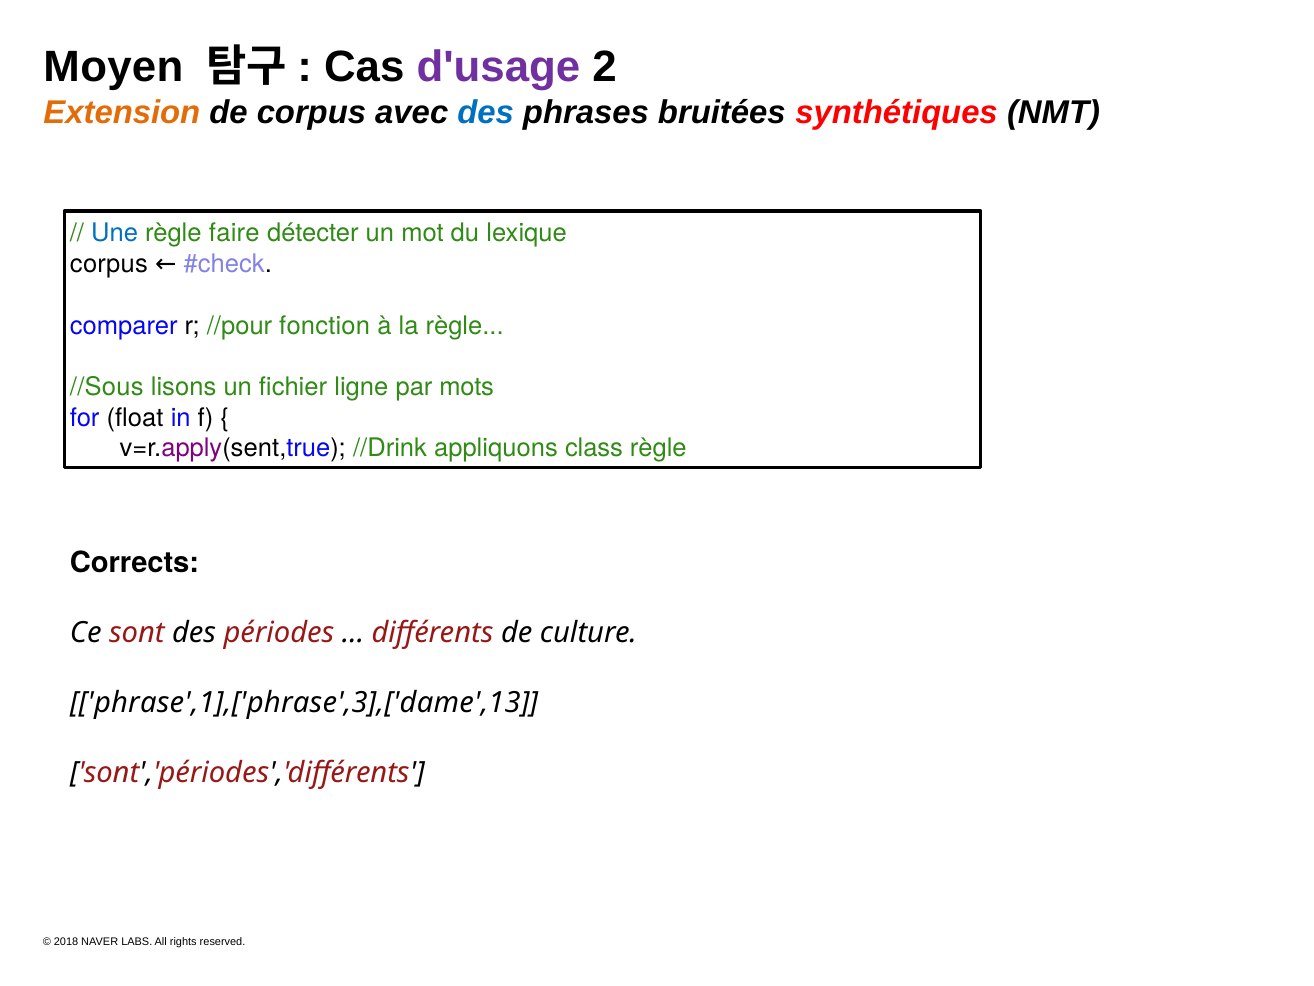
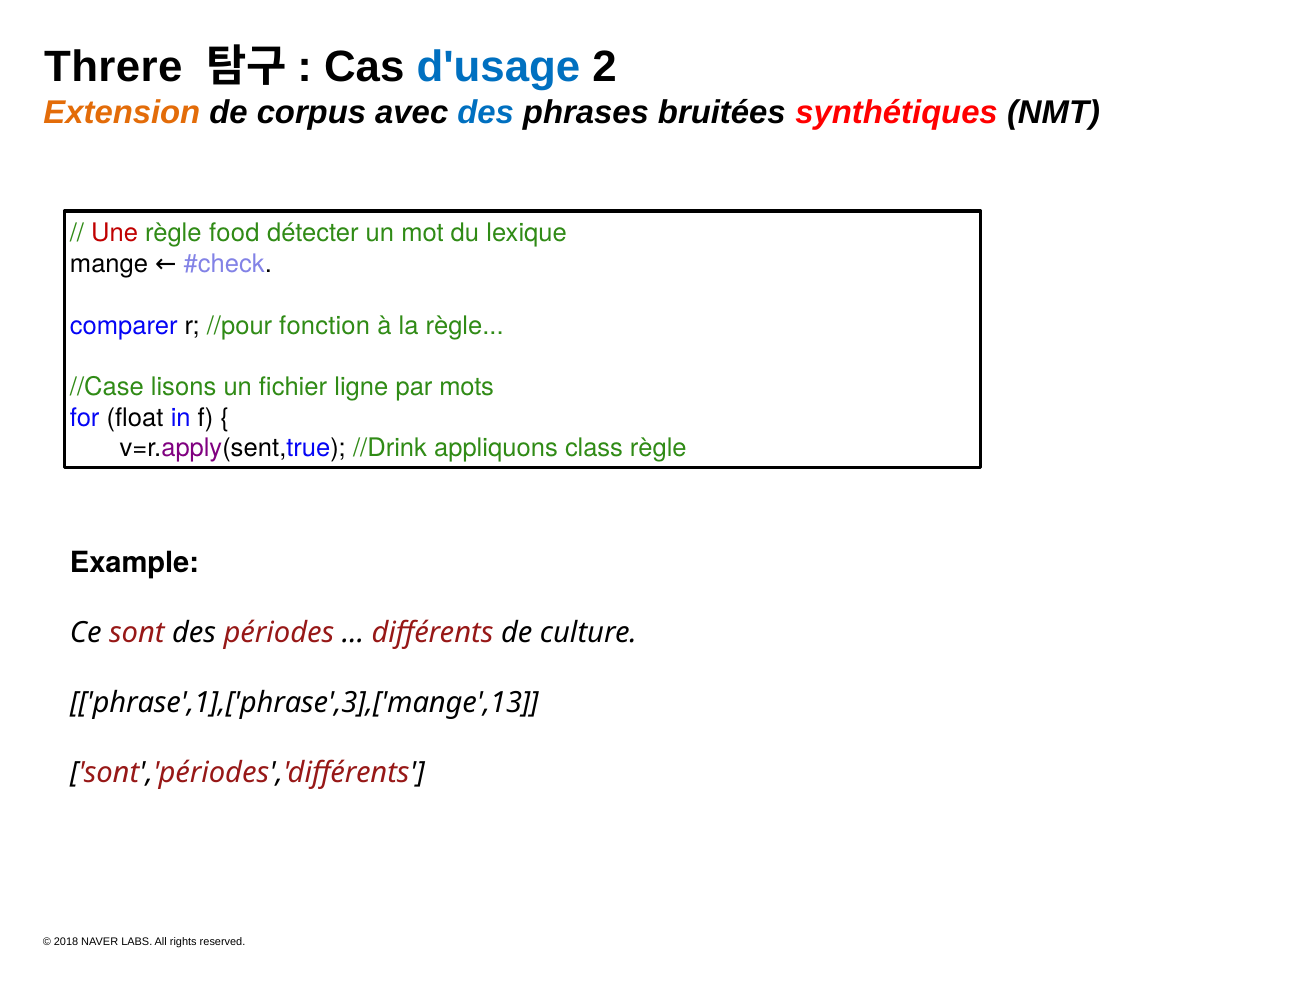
Moyen: Moyen -> Threre (113, 67)
d'usage colour: purple -> blue (498, 67)
Une colour: blue -> red (115, 233)
faire: faire -> food (234, 233)
corpus: corpus -> mange (109, 264)
//Sous: //Sous -> //Case (107, 387)
Corrects: Corrects -> Example (135, 563)
phrase',1],['phrase',3],['dame',13: phrase',1],['phrase',3],['dame',13 -> phrase',1],['phrase',3],['mange',13 (304, 703)
